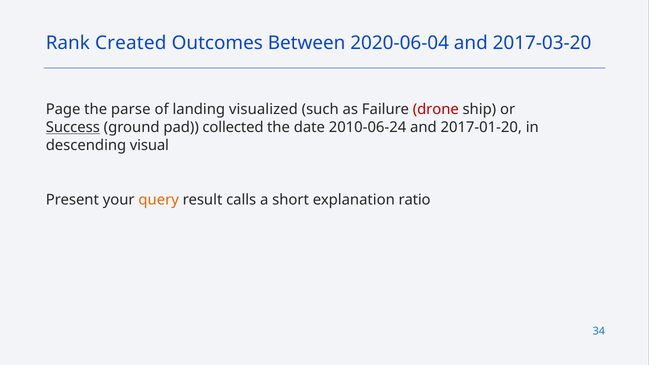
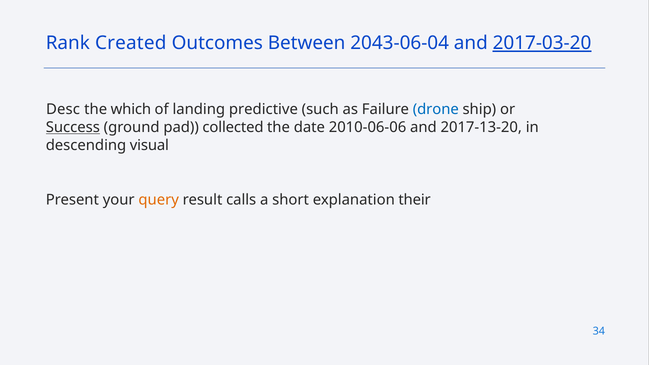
2020-06-04: 2020-06-04 -> 2043-06-04 (400, 43)
2017-03-20 underline: none -> present (542, 43)
Page: Page -> Desc (63, 110)
parse: parse -> which (131, 110)
visualized: visualized -> predictive (263, 110)
drone colour: red -> blue (436, 110)
2010-06-24: 2010-06-24 -> 2010-06-06 (368, 127)
2017-01-20: 2017-01-20 -> 2017-13-20 (481, 127)
ratio: ratio -> their (415, 200)
